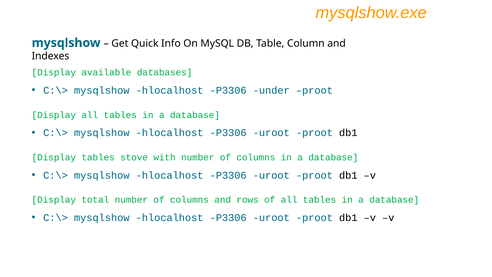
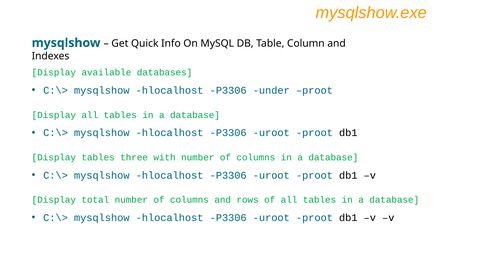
stove: stove -> three (134, 157)
